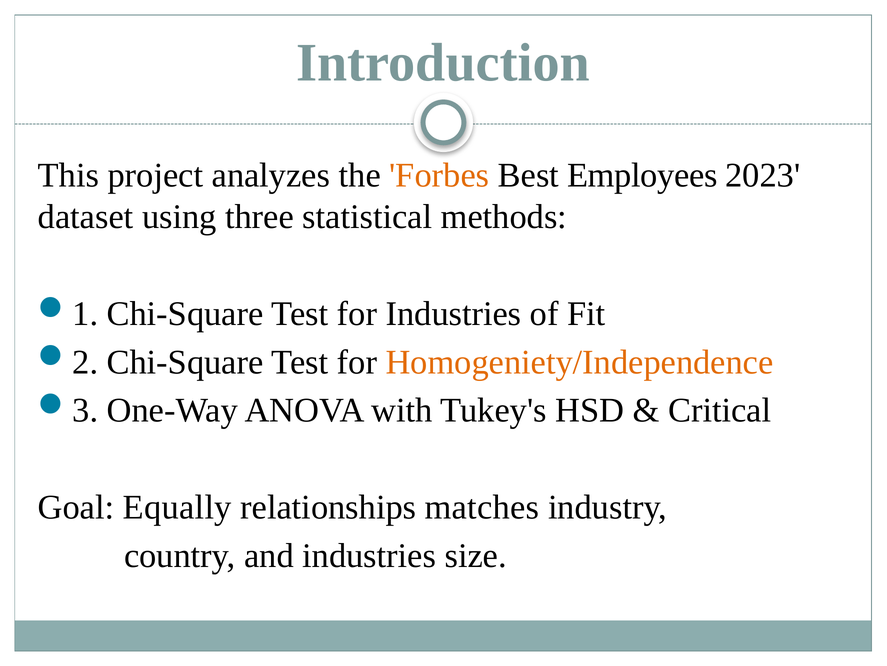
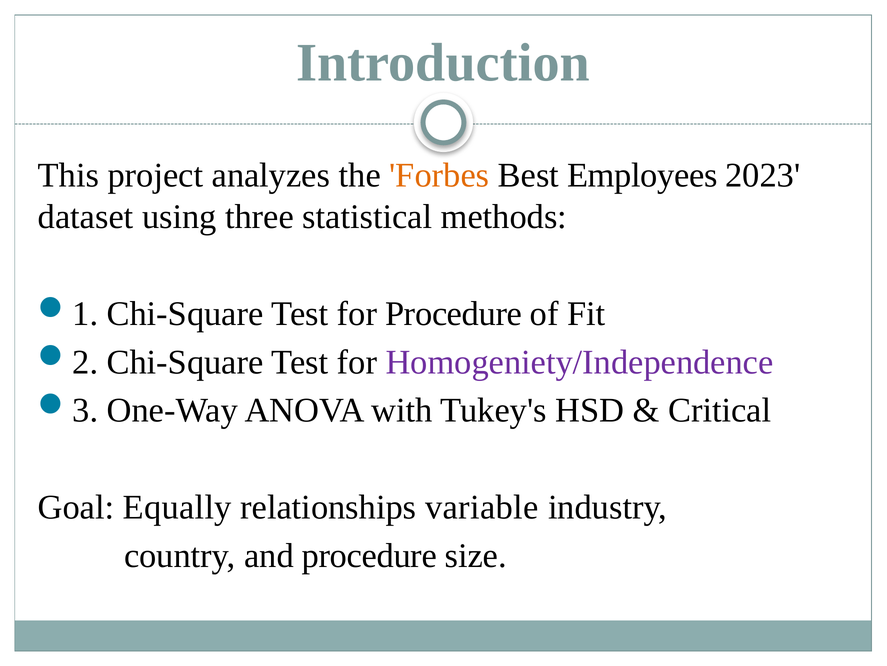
for Industries: Industries -> Procedure (454, 313)
Homogeniety/Independence colour: orange -> purple (580, 362)
matches: matches -> variable (482, 507)
and industries: industries -> procedure (369, 555)
